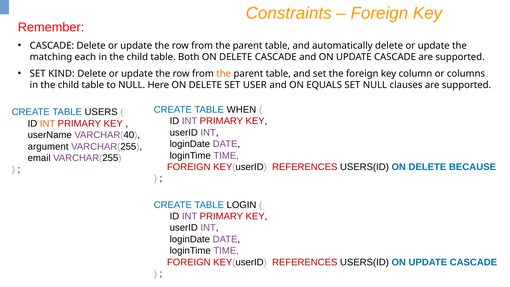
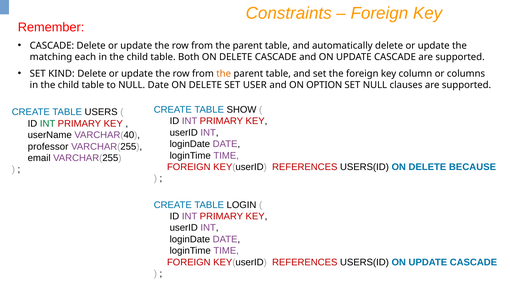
NULL Here: Here -> Date (158, 85)
EQUALS: EQUALS -> OPTION (324, 85)
WHEN: WHEN -> SHOW (242, 110)
INT colour: orange -> green (48, 124)
argument: argument -> professor (48, 146)
